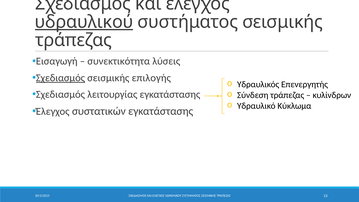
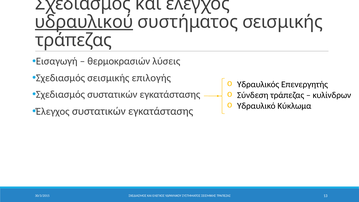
συνεκτικότητα: συνεκτικότητα -> θερμοκρασιών (119, 61)
Σχεδιασμός underline: present -> none (60, 78)
Σχεδιασμός λειτουργίας: λειτουργίας -> συστατικών (112, 94)
